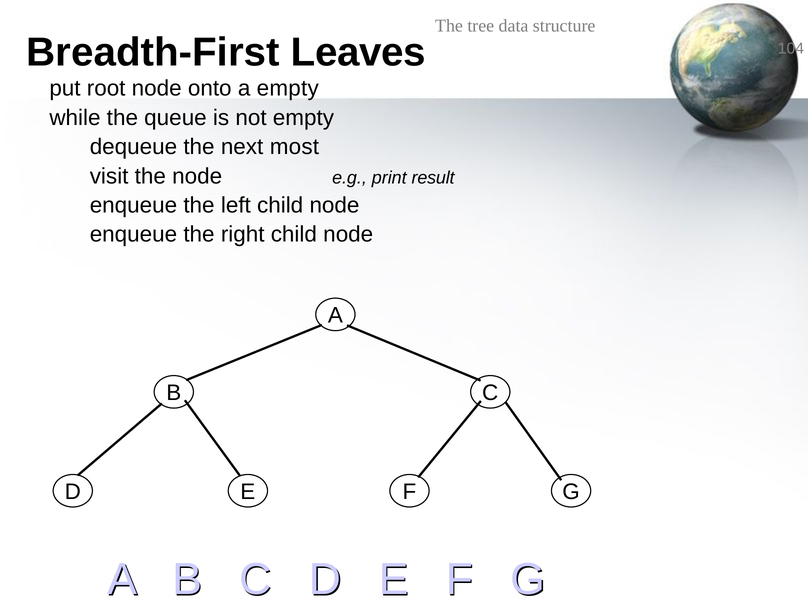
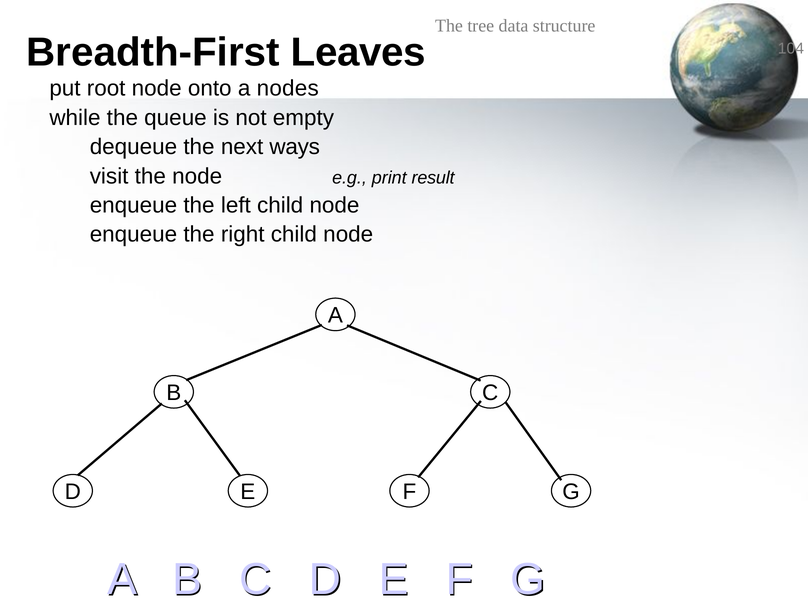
a empty: empty -> nodes (288, 89)
most: most -> ways (295, 147)
